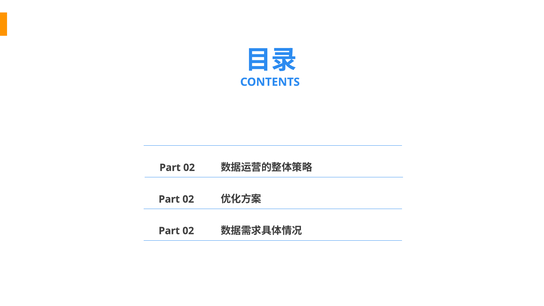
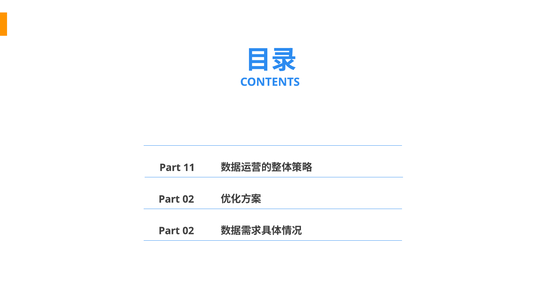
02: 02 -> 11 (189, 168)
